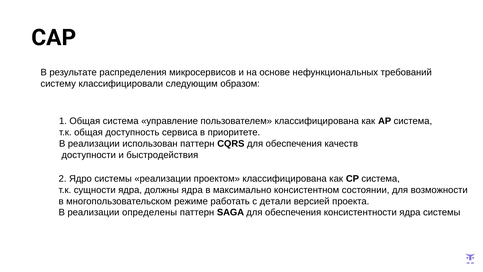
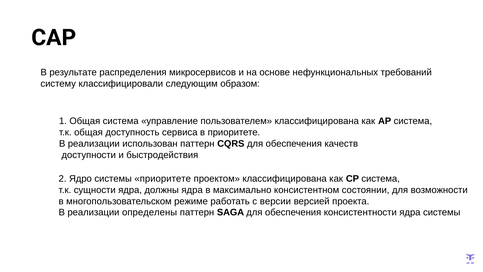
системы реализации: реализации -> приоритете (163, 178)
детали: детали -> версии (275, 201)
